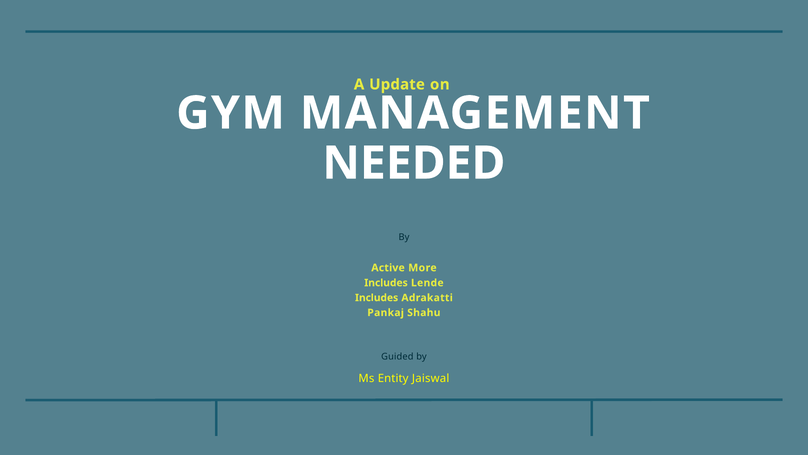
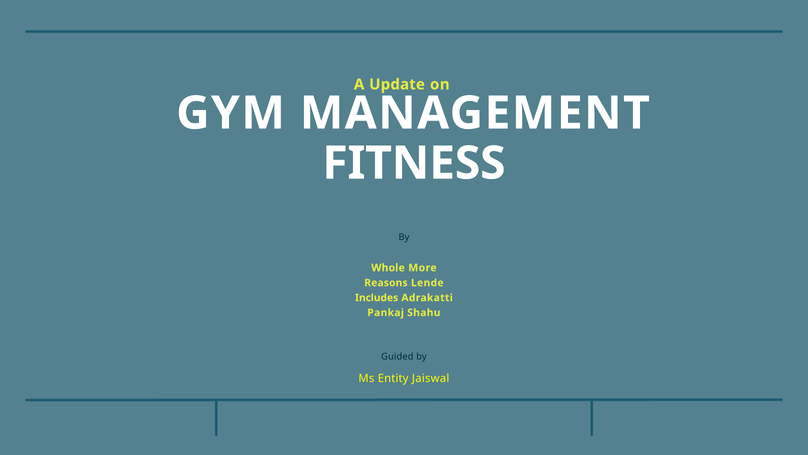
NEEDED: NEEDED -> FITNESS (414, 163)
Active: Active -> Whole (388, 267)
Includes: Includes -> Reasons (386, 283)
